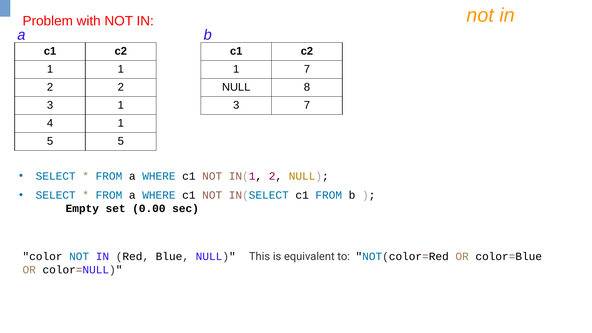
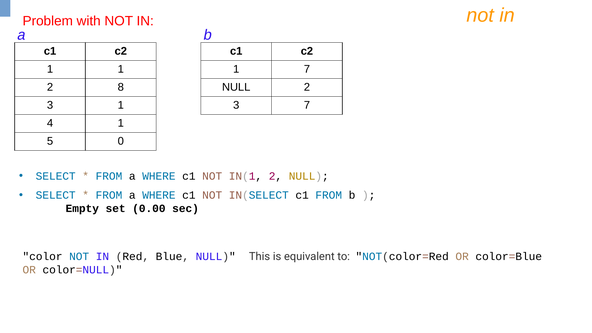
2 2: 2 -> 8 (121, 87)
NULL 8: 8 -> 2 (307, 87)
5 5: 5 -> 0 (121, 141)
